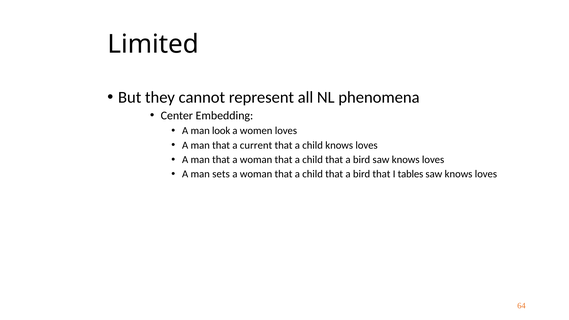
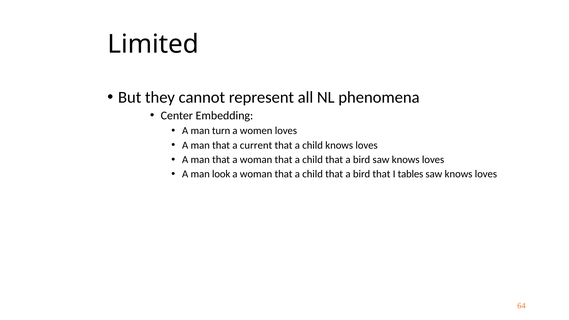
look: look -> turn (221, 131)
sets: sets -> look (221, 174)
